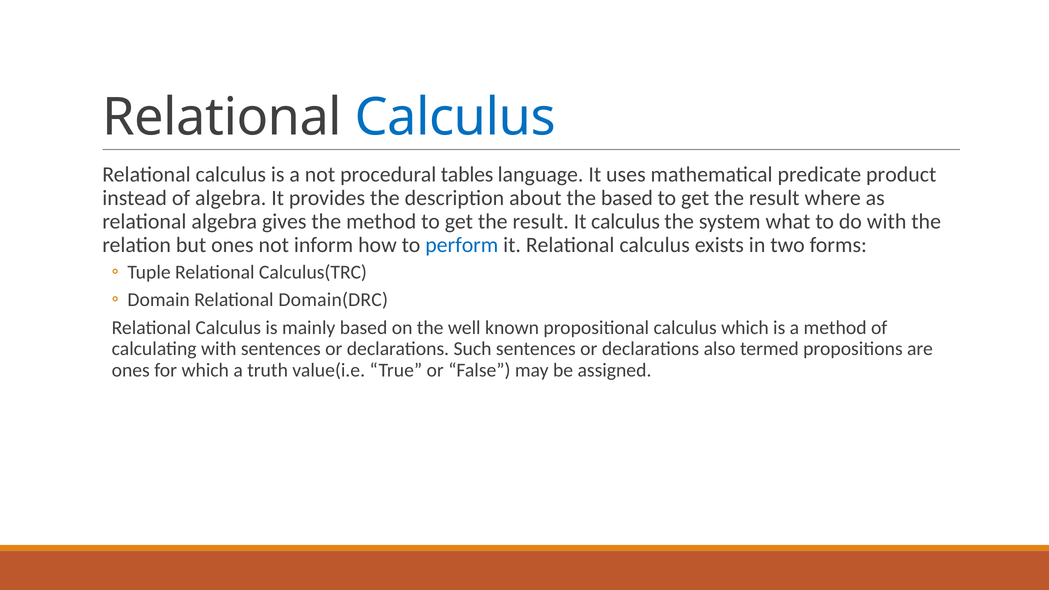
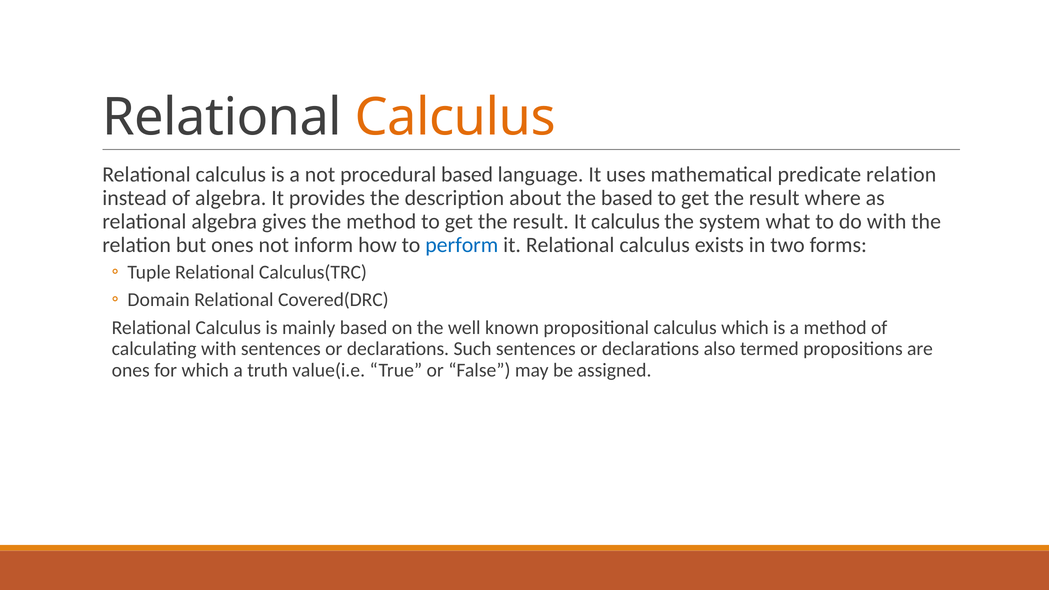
Calculus colour: blue -> orange (455, 118)
procedural tables: tables -> based (467, 174)
predicate product: product -> relation (901, 174)
Domain(DRC: Domain(DRC -> Covered(DRC (333, 300)
